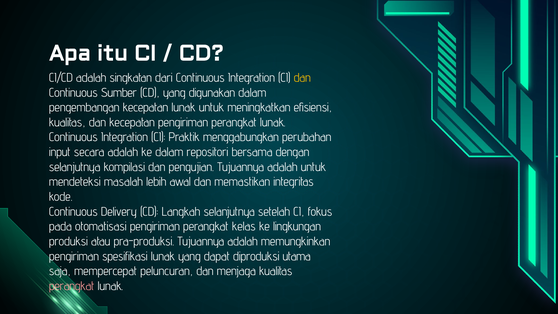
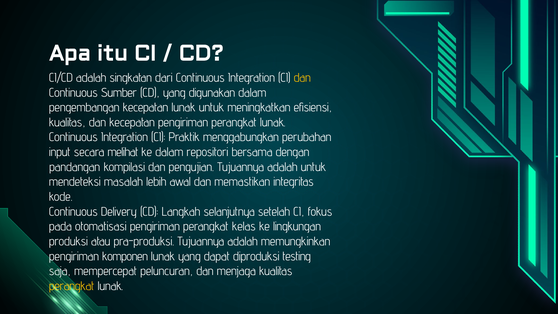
secara adalah: adalah -> melihat (123, 152)
selanjutnya: selanjutnya -> pandangan (75, 167)
spesifikasi: spesifikasi -> komponen (125, 256)
utama: utama -> testing (297, 256)
perangkat colour: pink -> yellow (72, 286)
